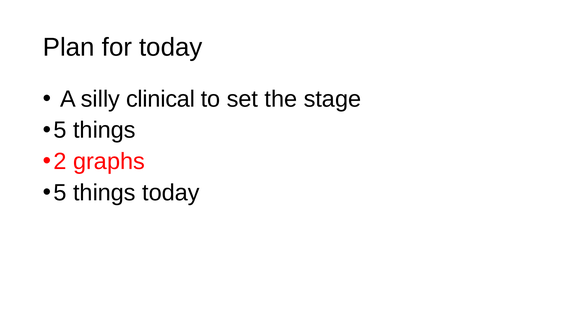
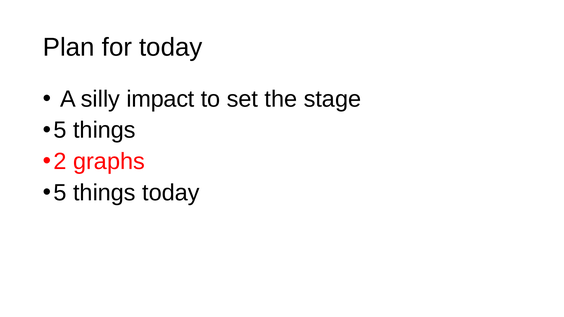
clinical: clinical -> impact (160, 99)
